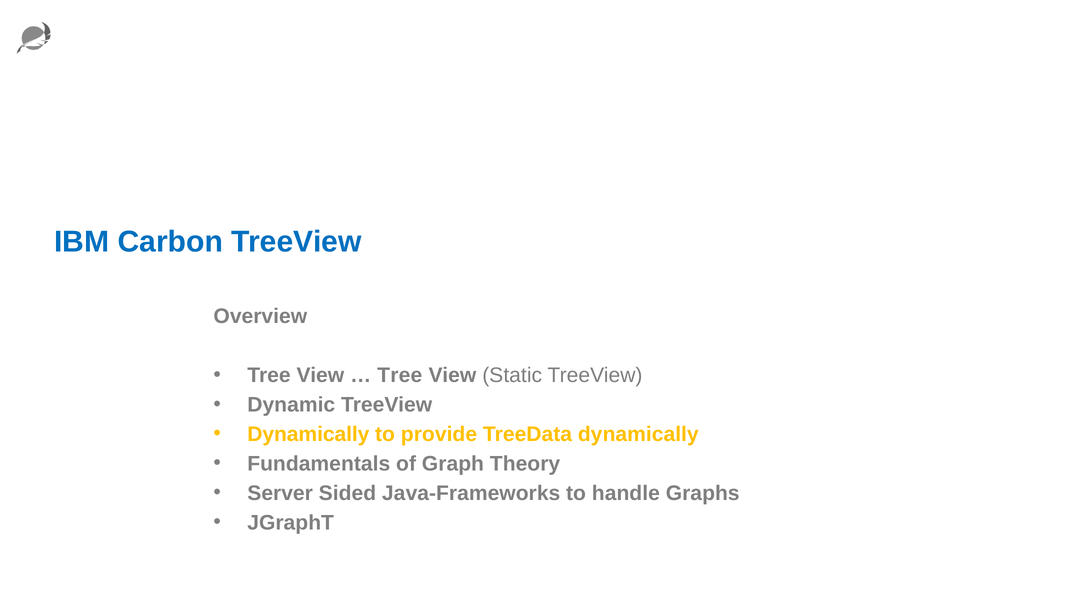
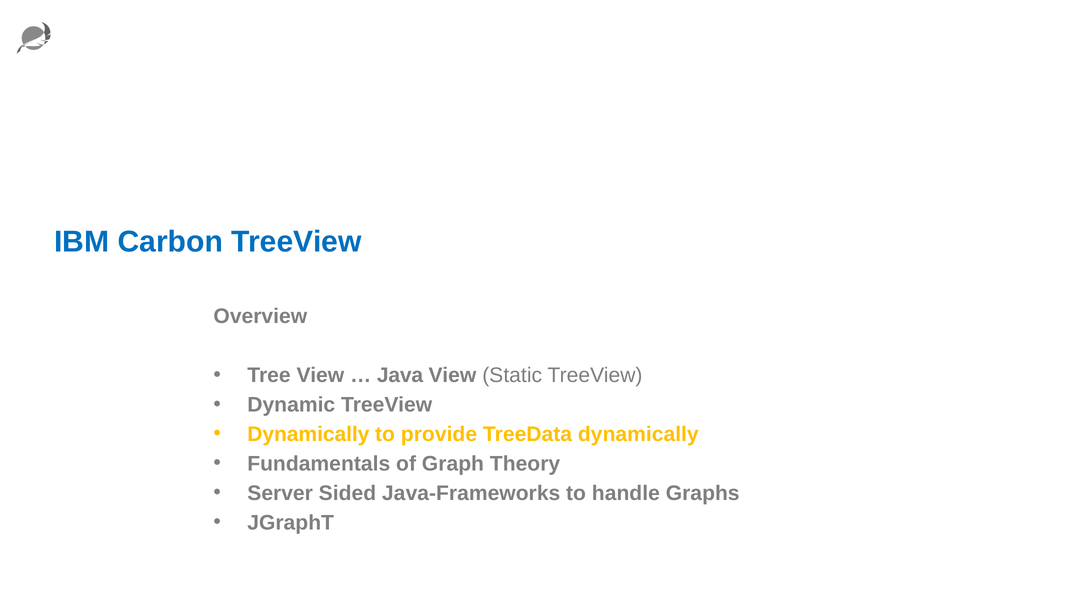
Tree: Tree -> Java (400, 375)
